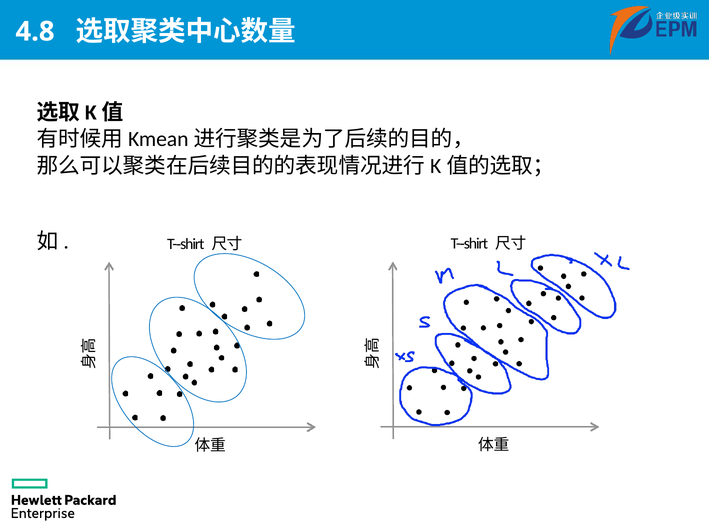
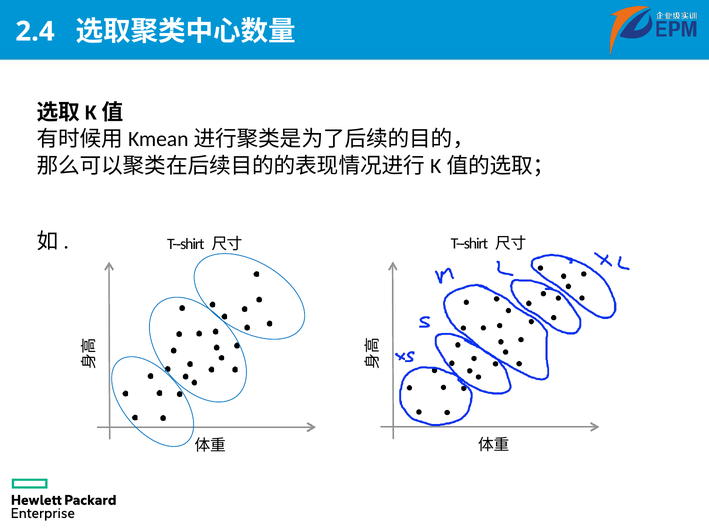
4.8: 4.8 -> 2.4 (35, 31)
